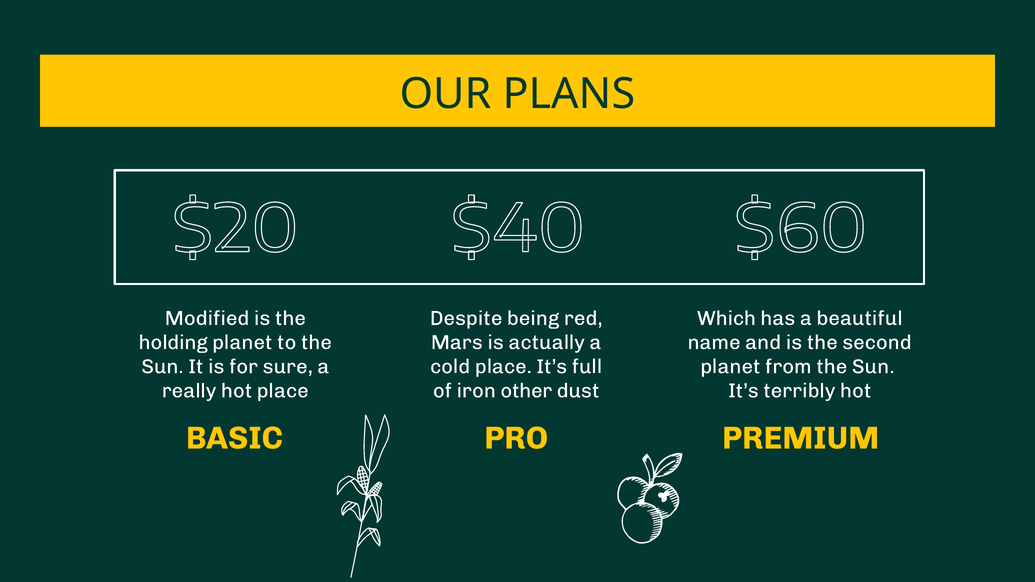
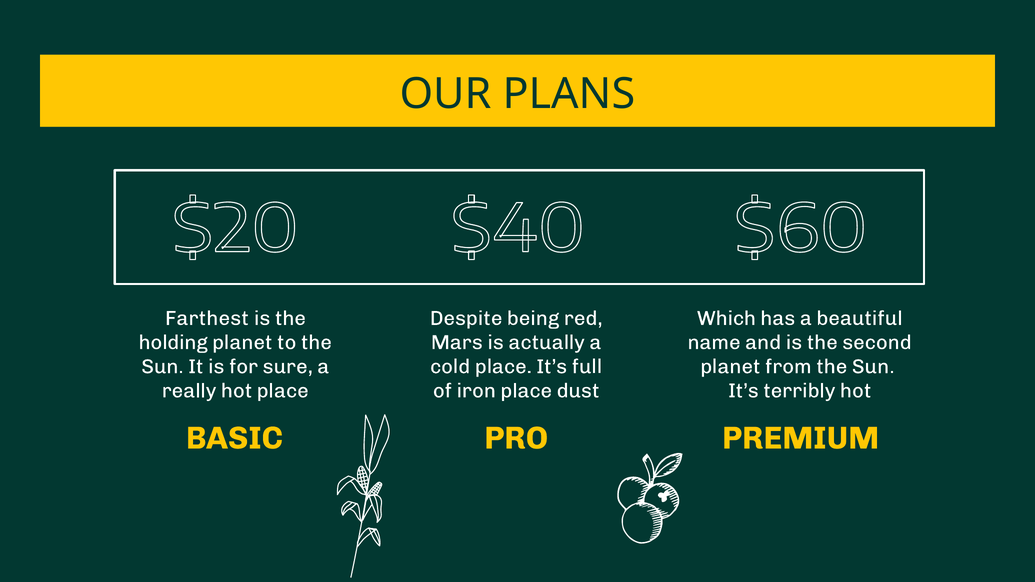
Modified: Modified -> Farthest (207, 318)
iron other: other -> place (526, 391)
